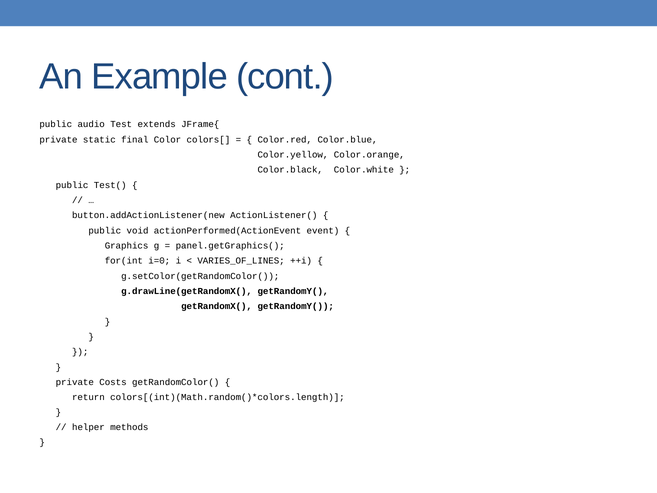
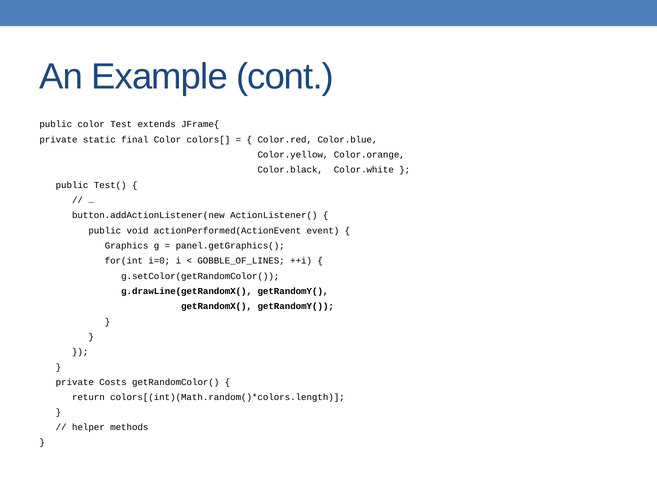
public audio: audio -> color (91, 124)
VARIES_OF_LINES: VARIES_OF_LINES -> GOBBLE_OF_LINES (241, 261)
